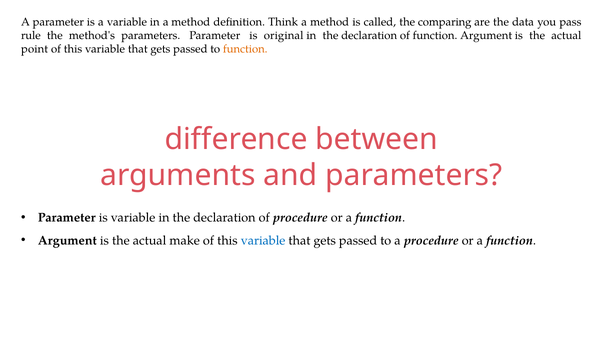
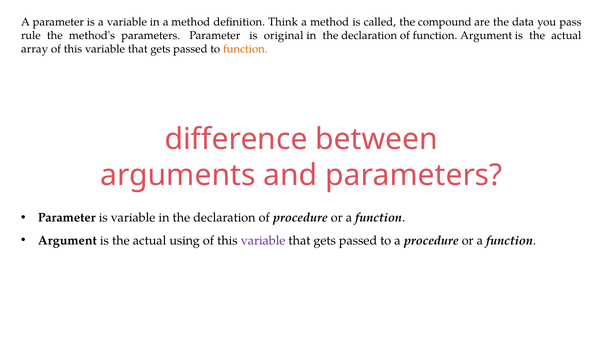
comparing: comparing -> compound (445, 22)
point: point -> array (35, 49)
make: make -> using (185, 241)
variable colour: blue -> purple (263, 241)
